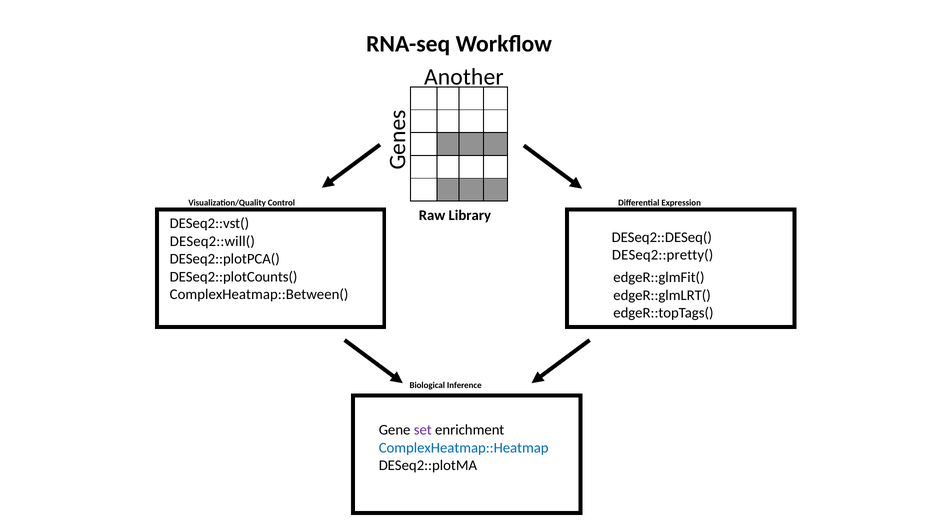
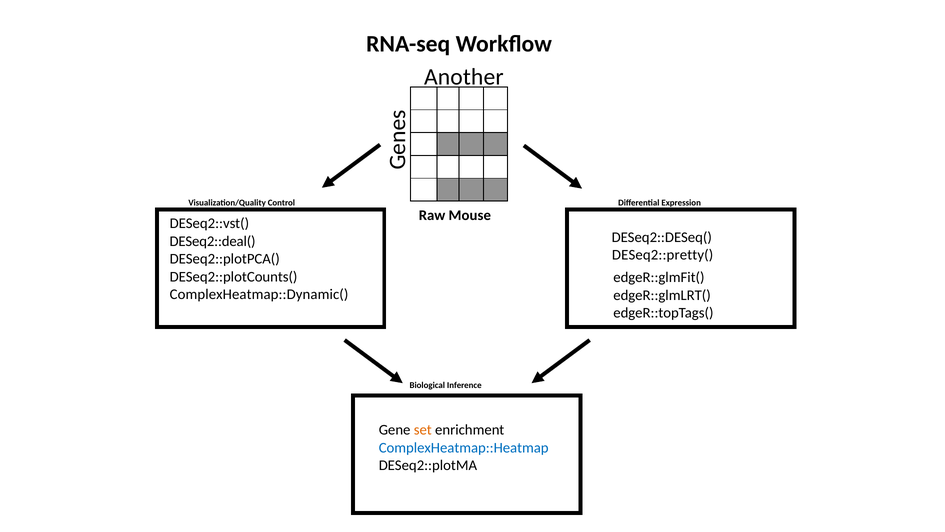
Library: Library -> Mouse (470, 215)
DESeq2::will(: DESeq2::will( -> DESeq2::deal( (213, 241)
ComplexHeatmap::Between(: ComplexHeatmap::Between( -> ComplexHeatmap::Dynamic( (259, 294)
set colour: purple -> orange (423, 430)
